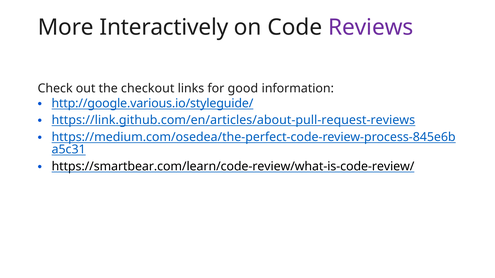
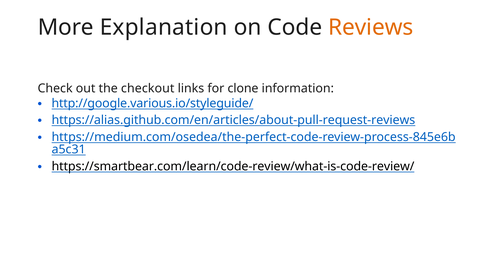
Interactively: Interactively -> Explanation (164, 28)
Reviews colour: purple -> orange (371, 28)
good: good -> clone (243, 89)
https://link.github.com/en/articles/about-pull-request-reviews: https://link.github.com/en/articles/about-pull-request-reviews -> https://alias.github.com/en/articles/about-pull-request-reviews (233, 120)
